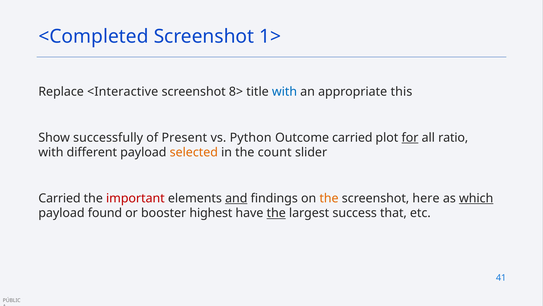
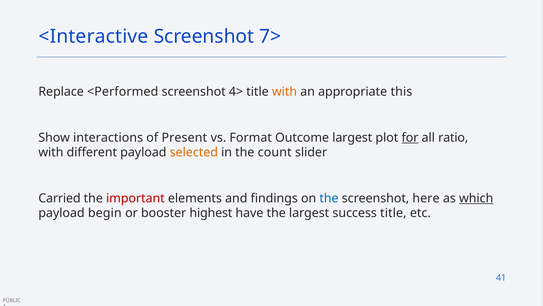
<Completed: <Completed -> <Interactive (93, 36)
1>: 1> -> 7> (270, 36)
<Interactive: <Interactive -> <Performed (123, 92)
8>: 8> -> 4> (236, 92)
with colour: blue -> orange (285, 92)
successfully: successfully -> interactions (108, 137)
Python: Python -> Format (251, 137)
Outcome carried: carried -> largest (352, 137)
and underline: present -> none (236, 198)
the colour: orange -> blue (329, 198)
found: found -> begin (105, 213)
the underline: present -> none (276, 213)
success that: that -> title (393, 213)
